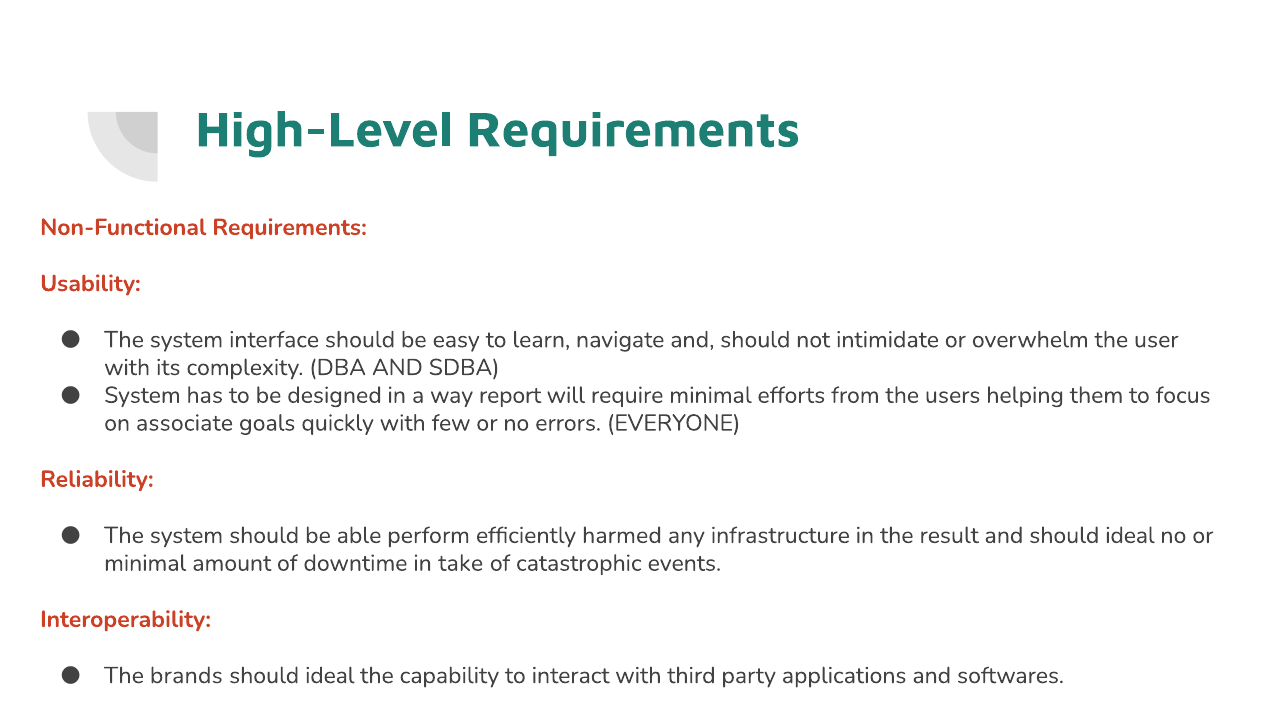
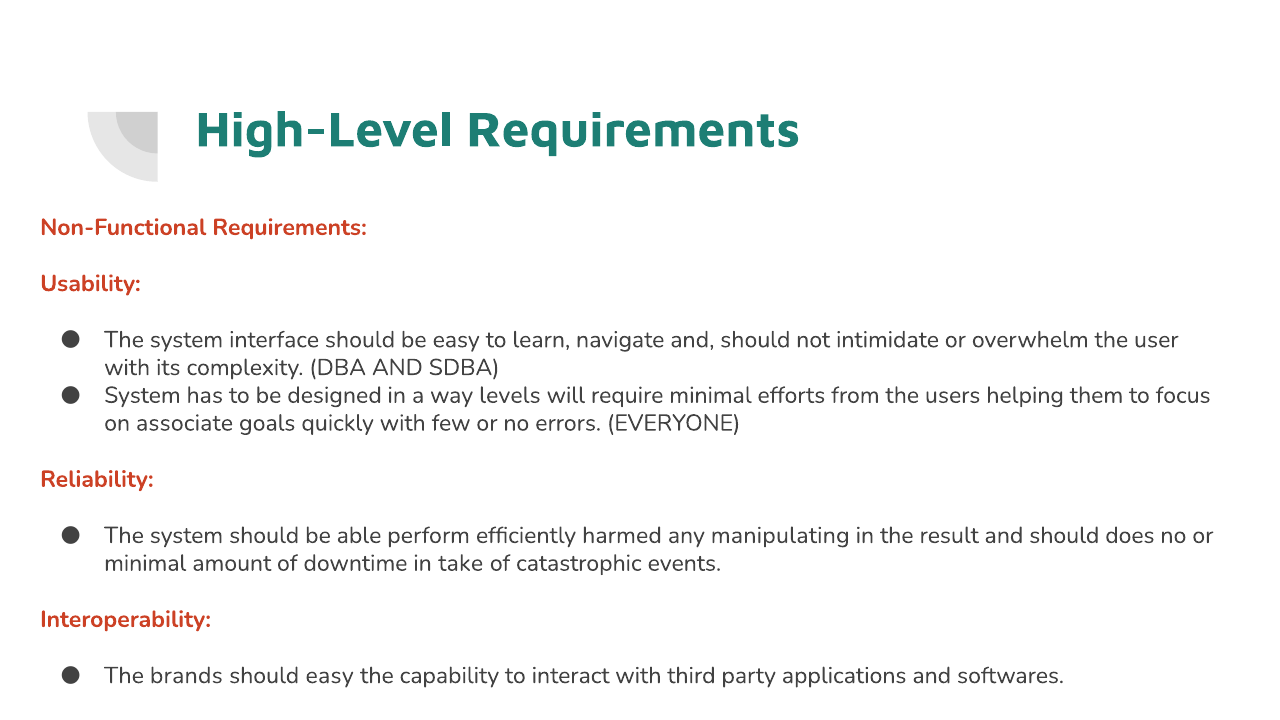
report: report -> levels (510, 395)
infrastructure: infrastructure -> manipulating (780, 535)
and should ideal: ideal -> does (1130, 535)
ideal: ideal -> easy (330, 676)
